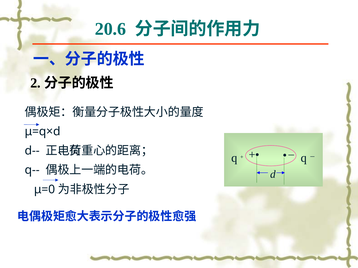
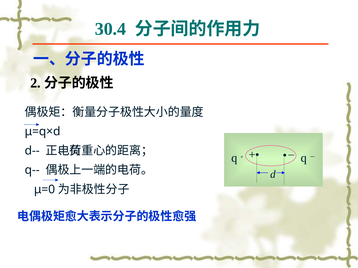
20.6: 20.6 -> 30.4 (111, 29)
